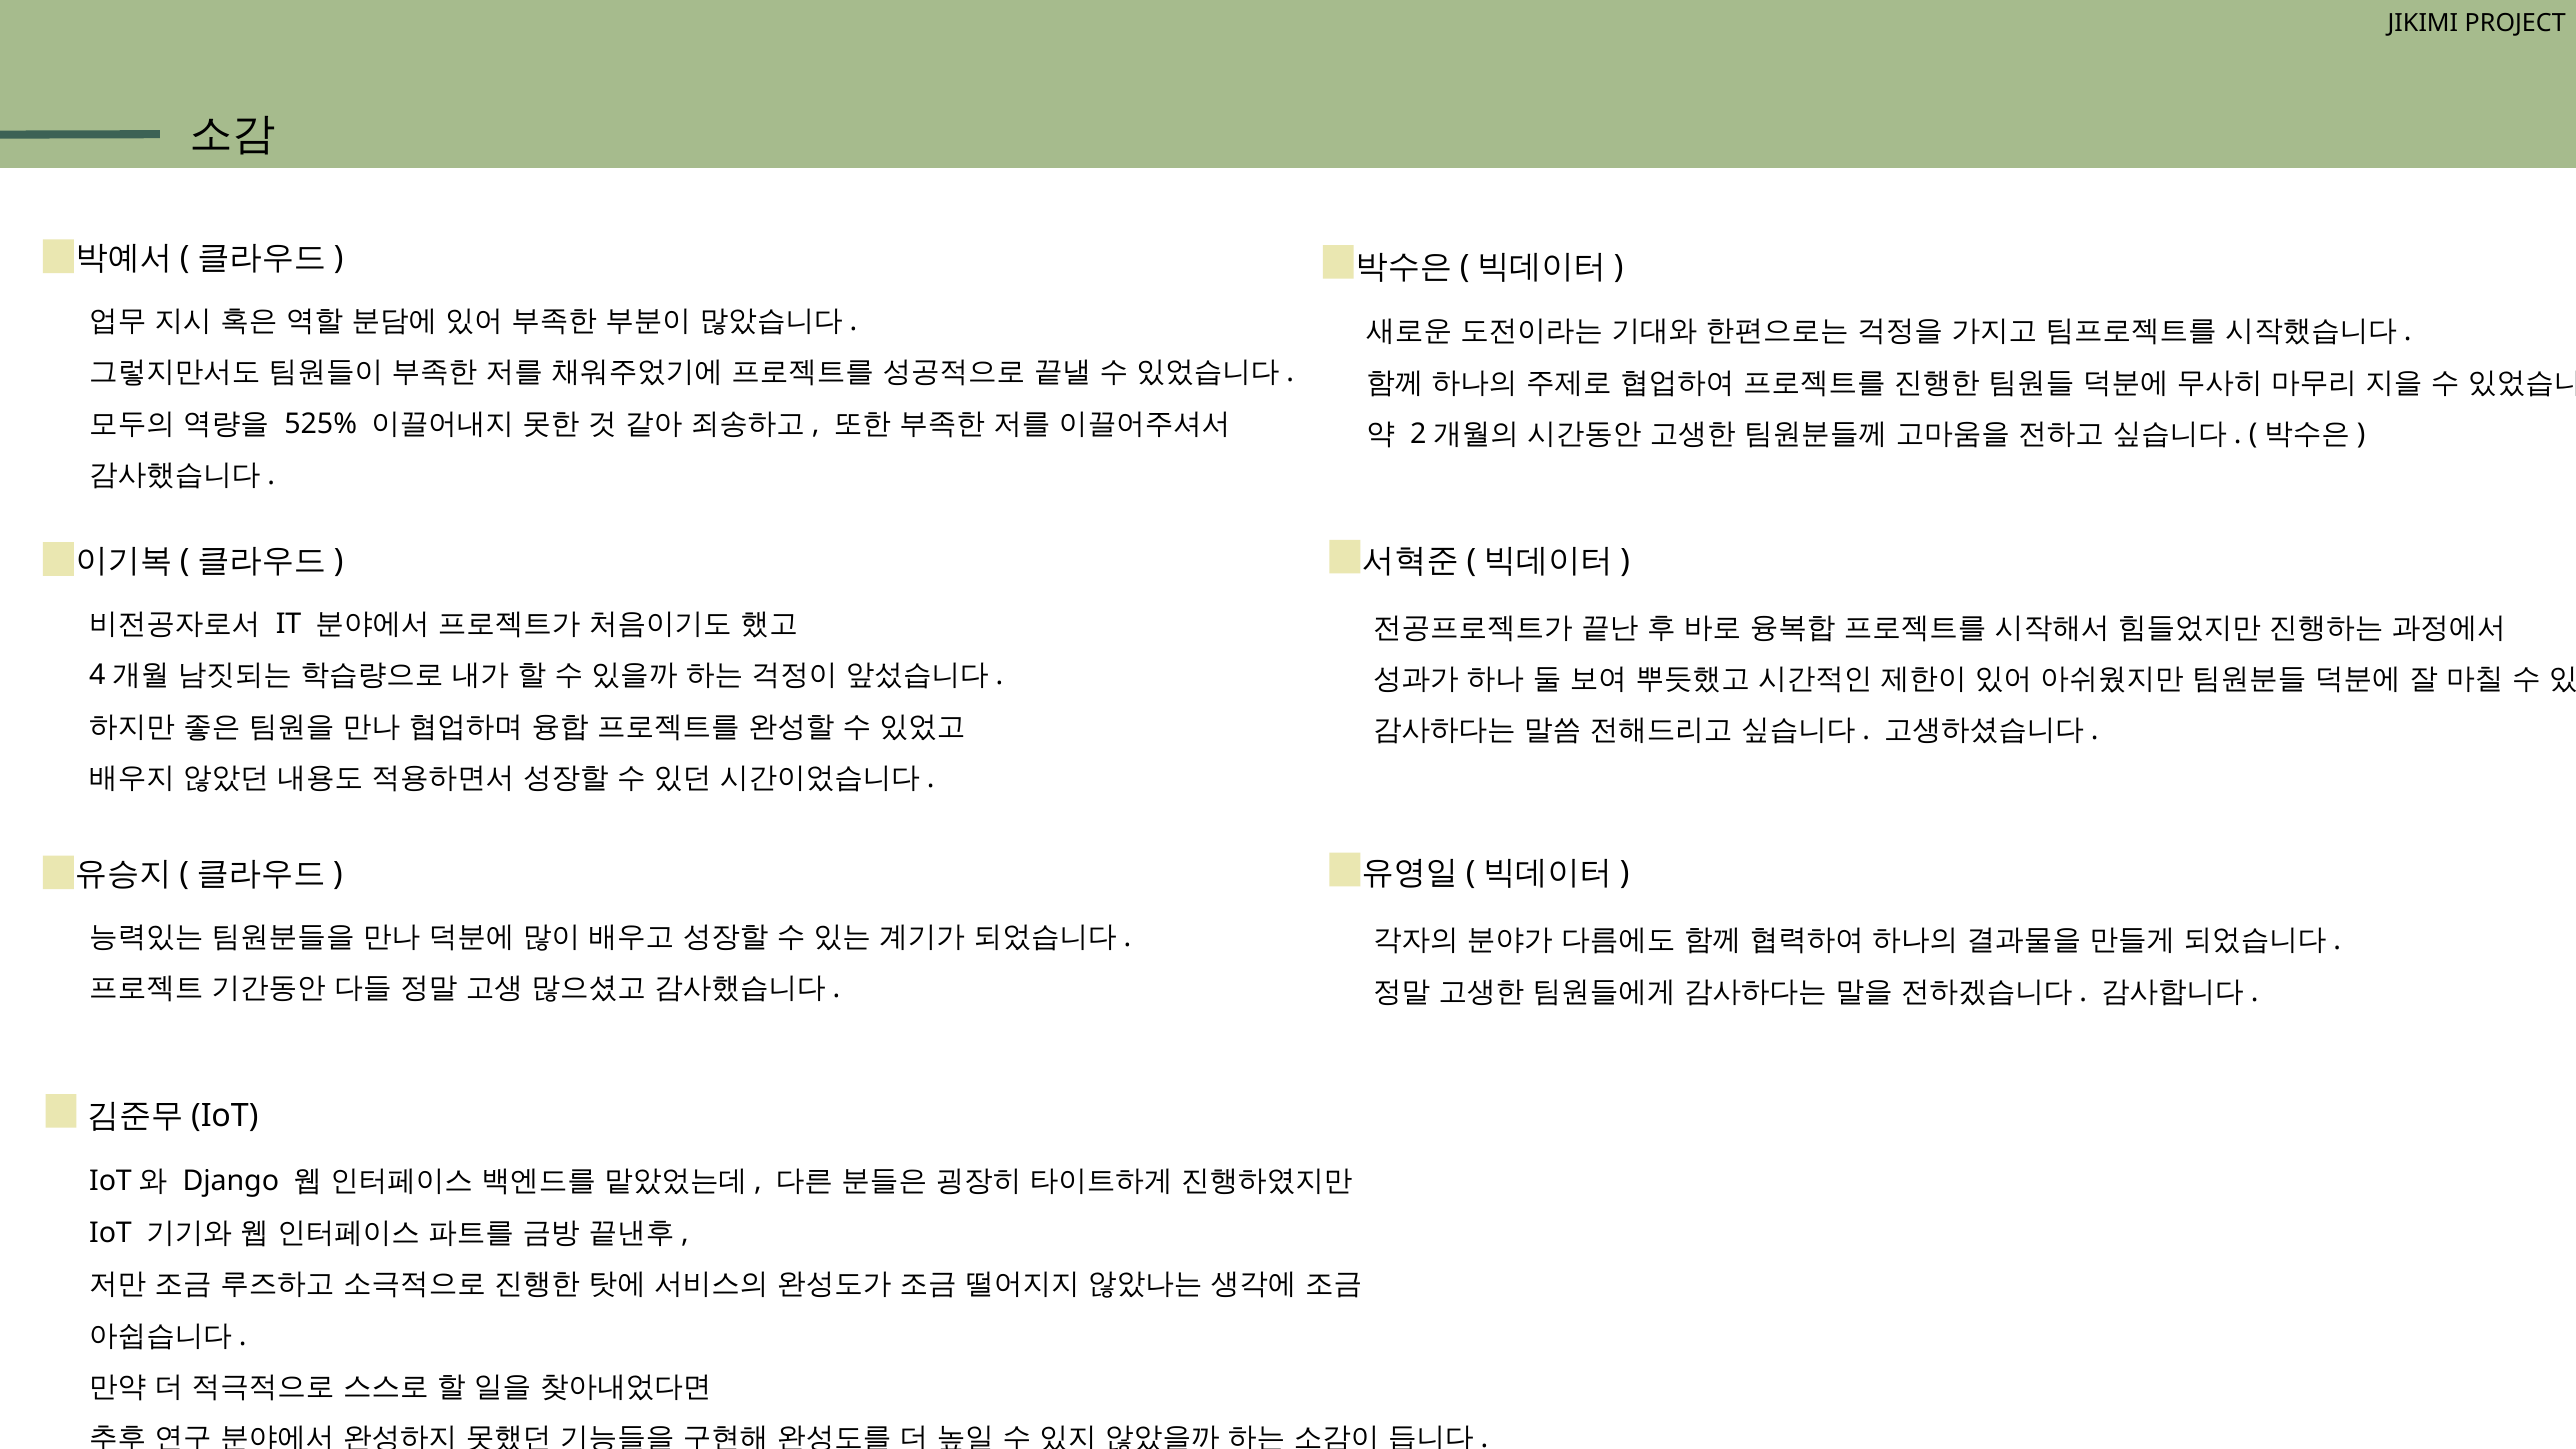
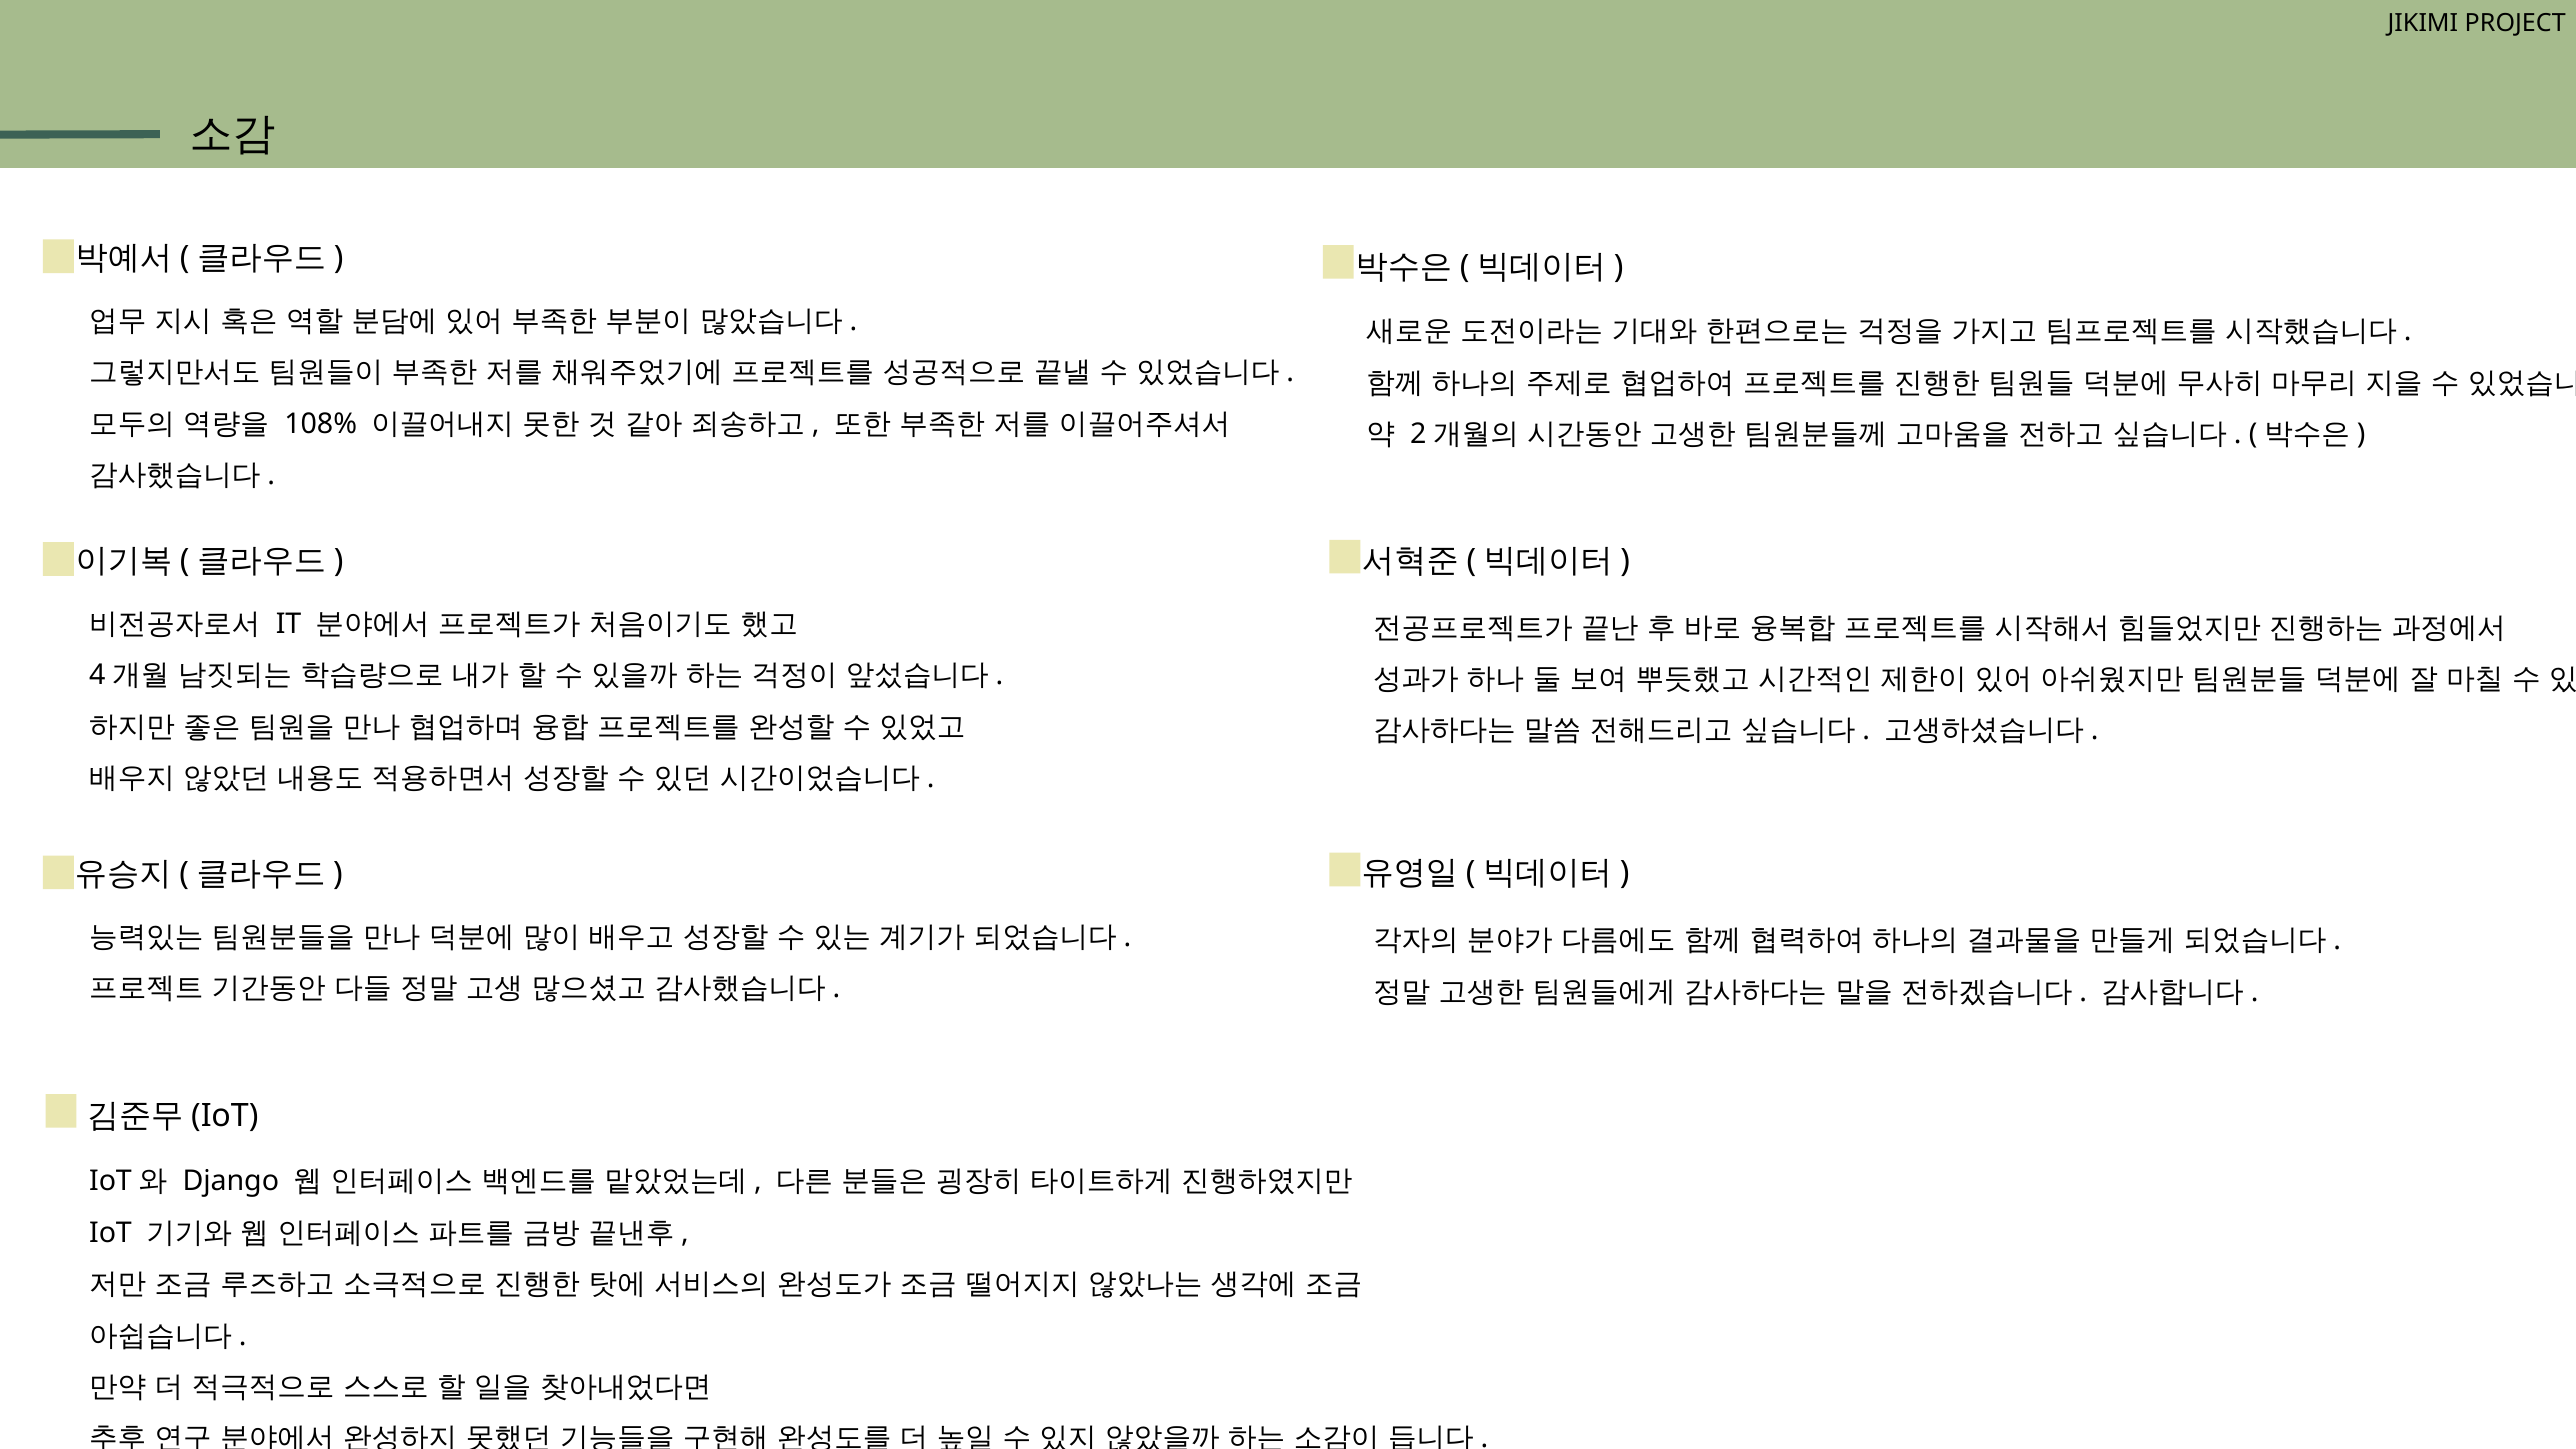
525%: 525% -> 108% (321, 424)
